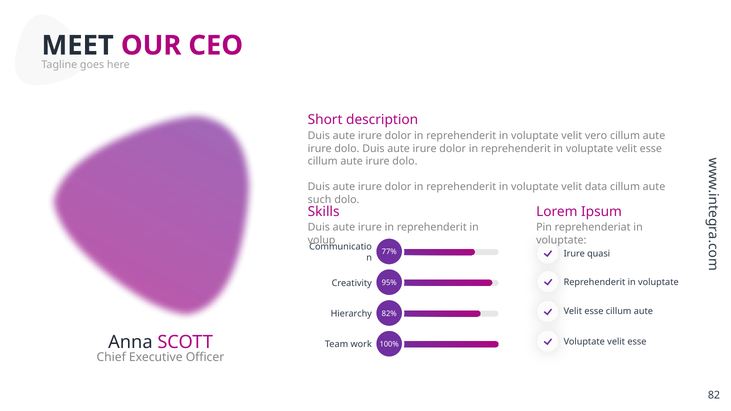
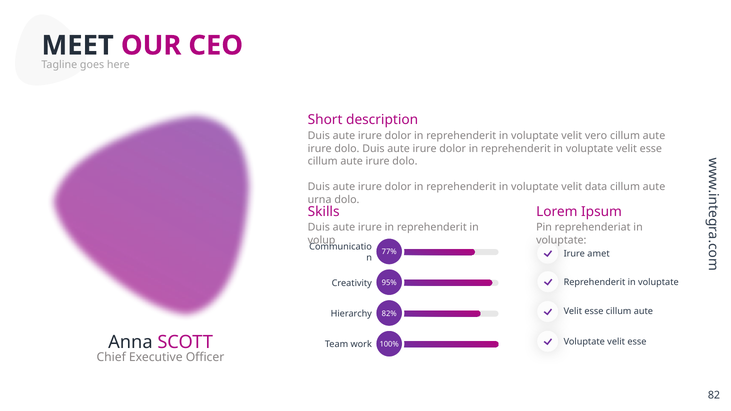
such: such -> urna (320, 200)
quasi: quasi -> amet (599, 254)
